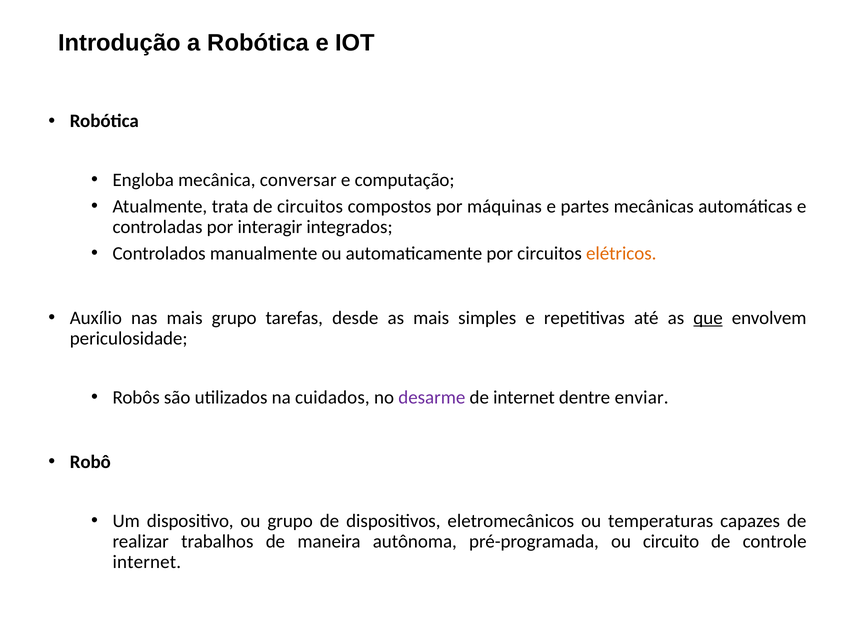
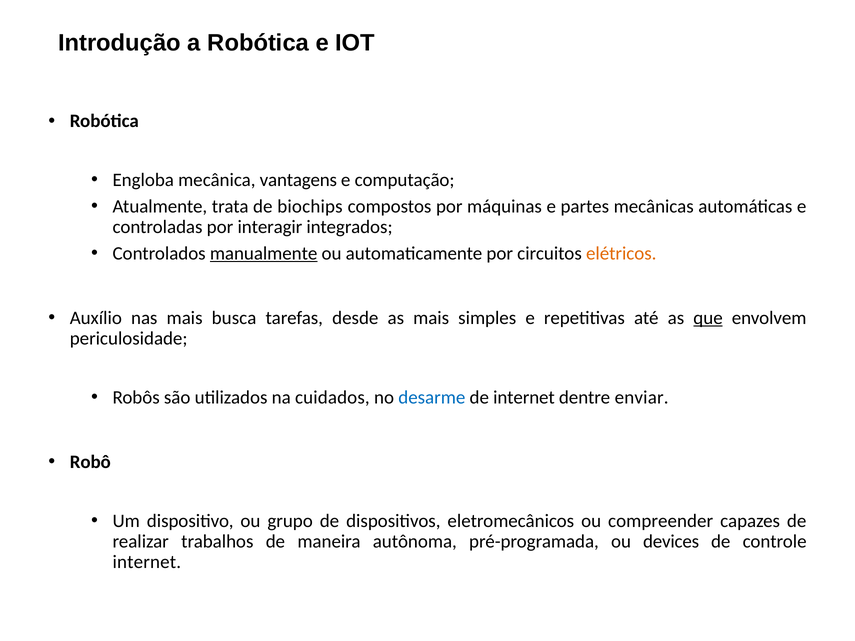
conversar: conversar -> vantagens (298, 180)
de circuitos: circuitos -> biochips (310, 206)
manualmente underline: none -> present (264, 253)
mais grupo: grupo -> busca (234, 318)
desarme colour: purple -> blue (432, 397)
temperaturas: temperaturas -> compreender (661, 521)
circuito: circuito -> devices (671, 542)
